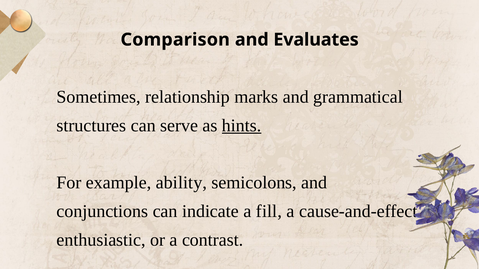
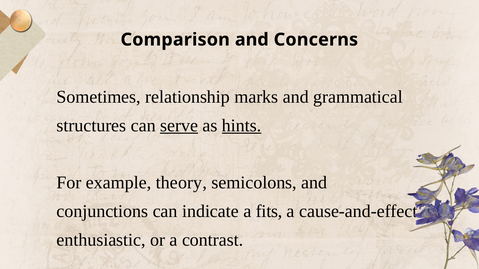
Evaluates: Evaluates -> Concerns (316, 40)
serve underline: none -> present (179, 126)
ability: ability -> theory (181, 183)
fill: fill -> fits (269, 212)
